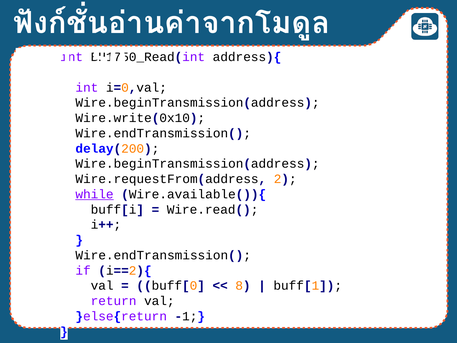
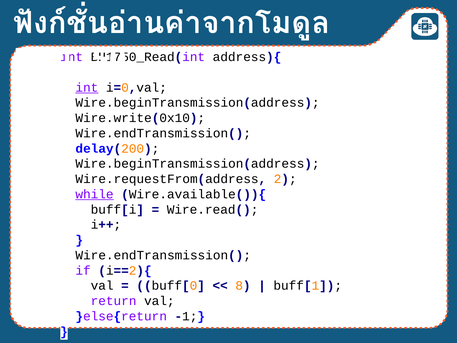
int underline: none -> present (87, 87)
